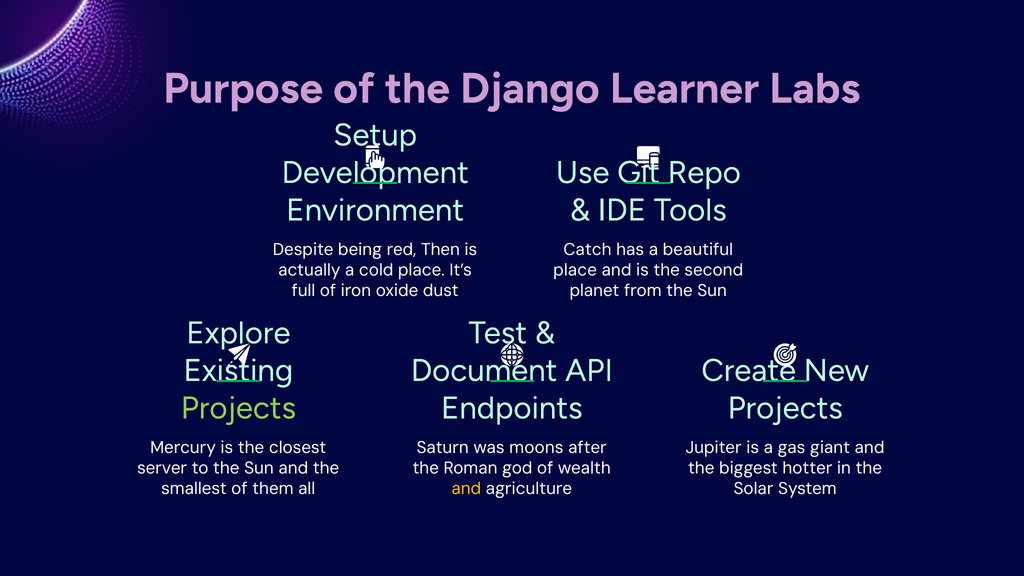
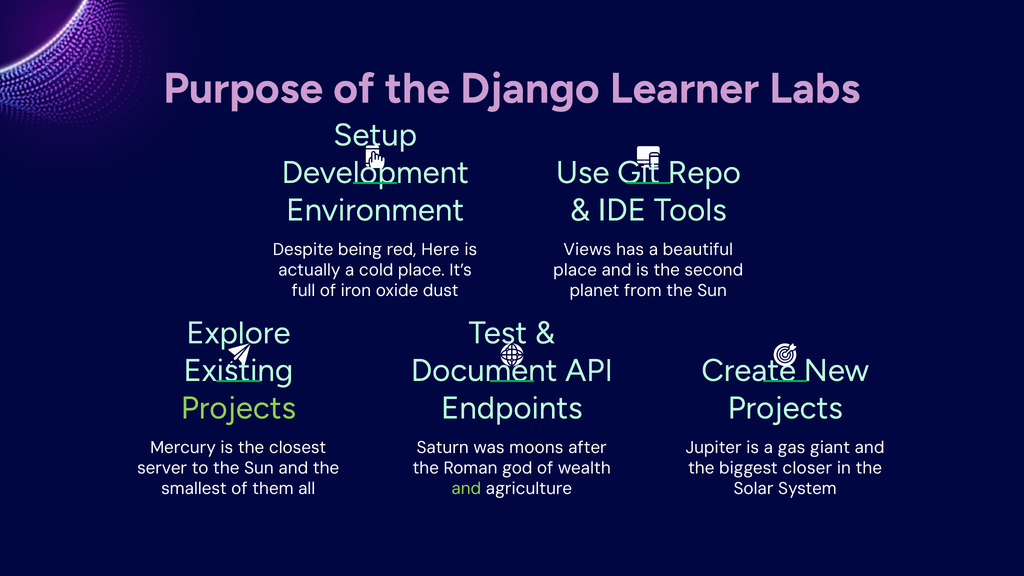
Then: Then -> Here (440, 249)
Catch: Catch -> Views (587, 249)
hotter: hotter -> closer (807, 468)
and colour: yellow -> light green (466, 489)
